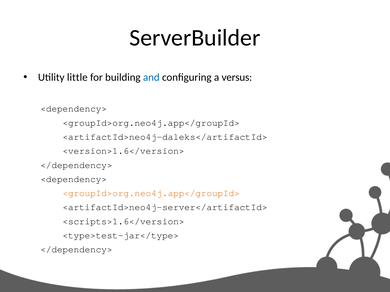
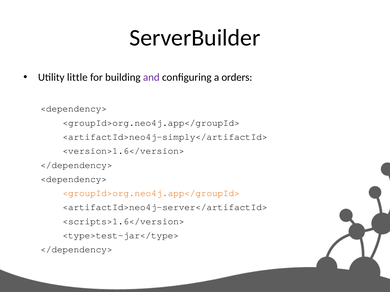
and colour: blue -> purple (151, 77)
versus: versus -> orders (237, 77)
<artifactId>neo4j-daleks</artifactId>: <artifactId>neo4j-daleks</artifactId> -> <artifactId>neo4j-simply</artifactId> (165, 137)
